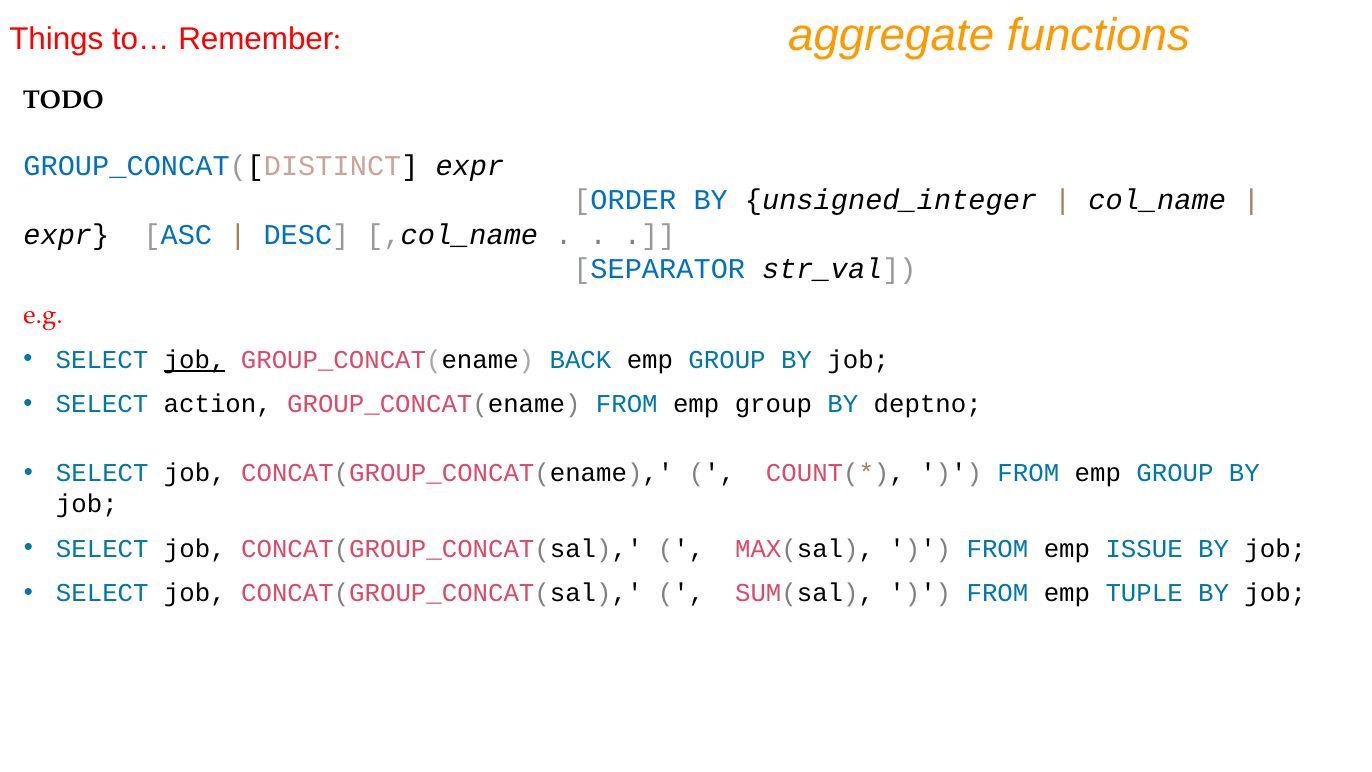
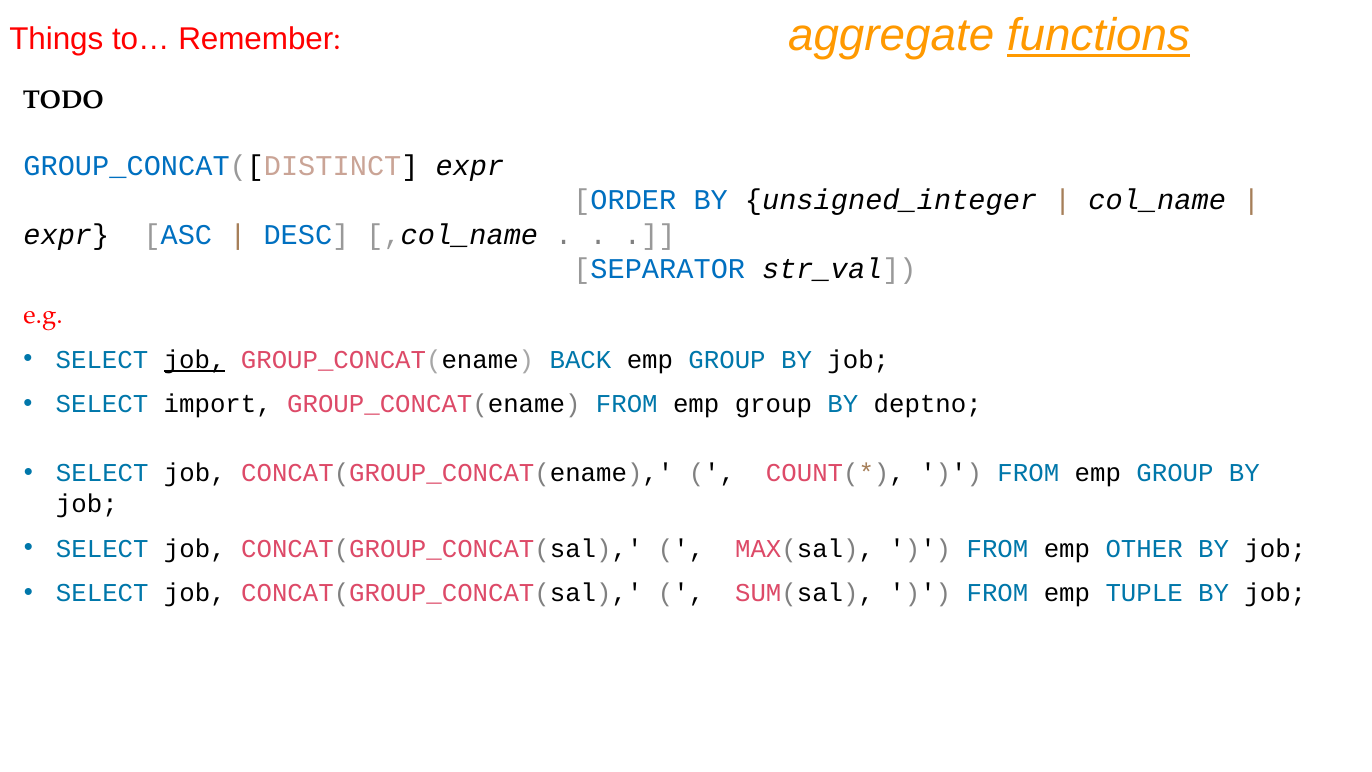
functions underline: none -> present (1098, 36)
action: action -> import (218, 404)
ISSUE: ISSUE -> OTHER (1144, 548)
